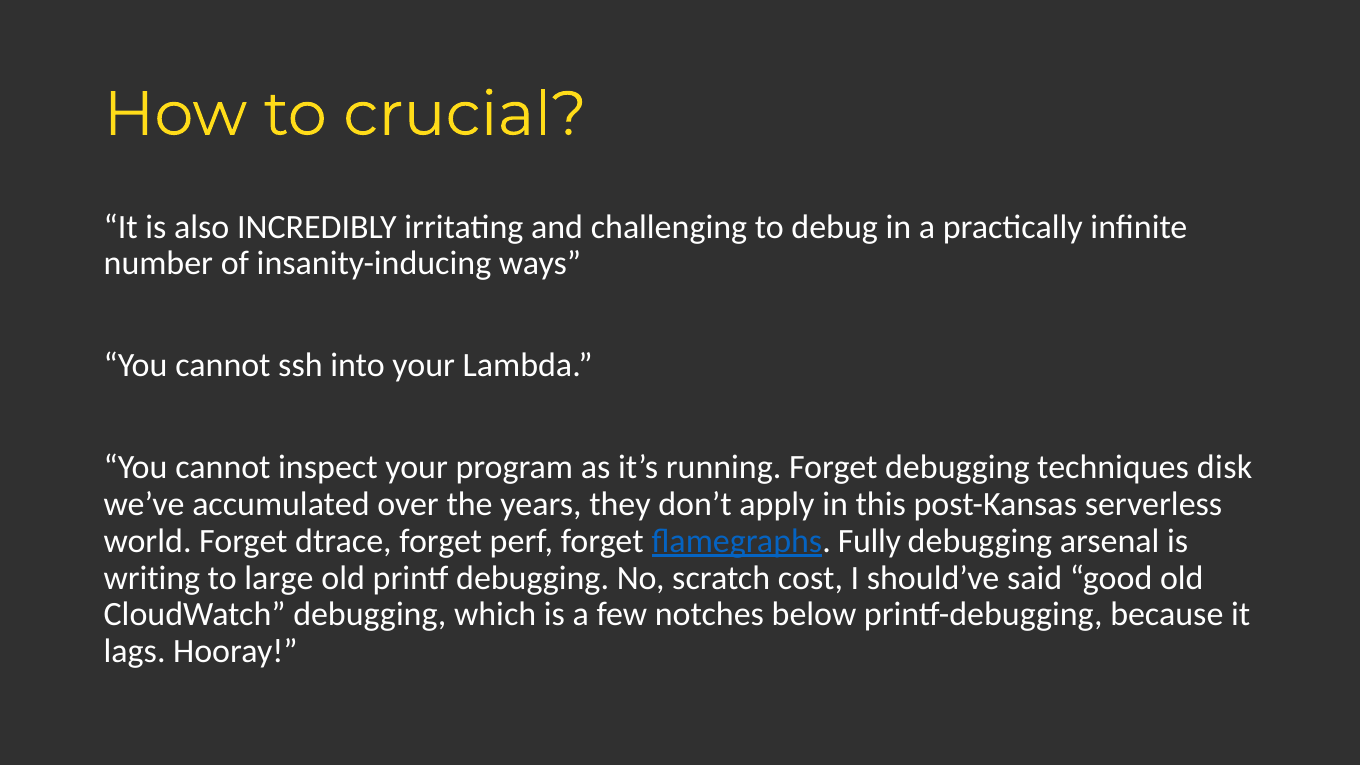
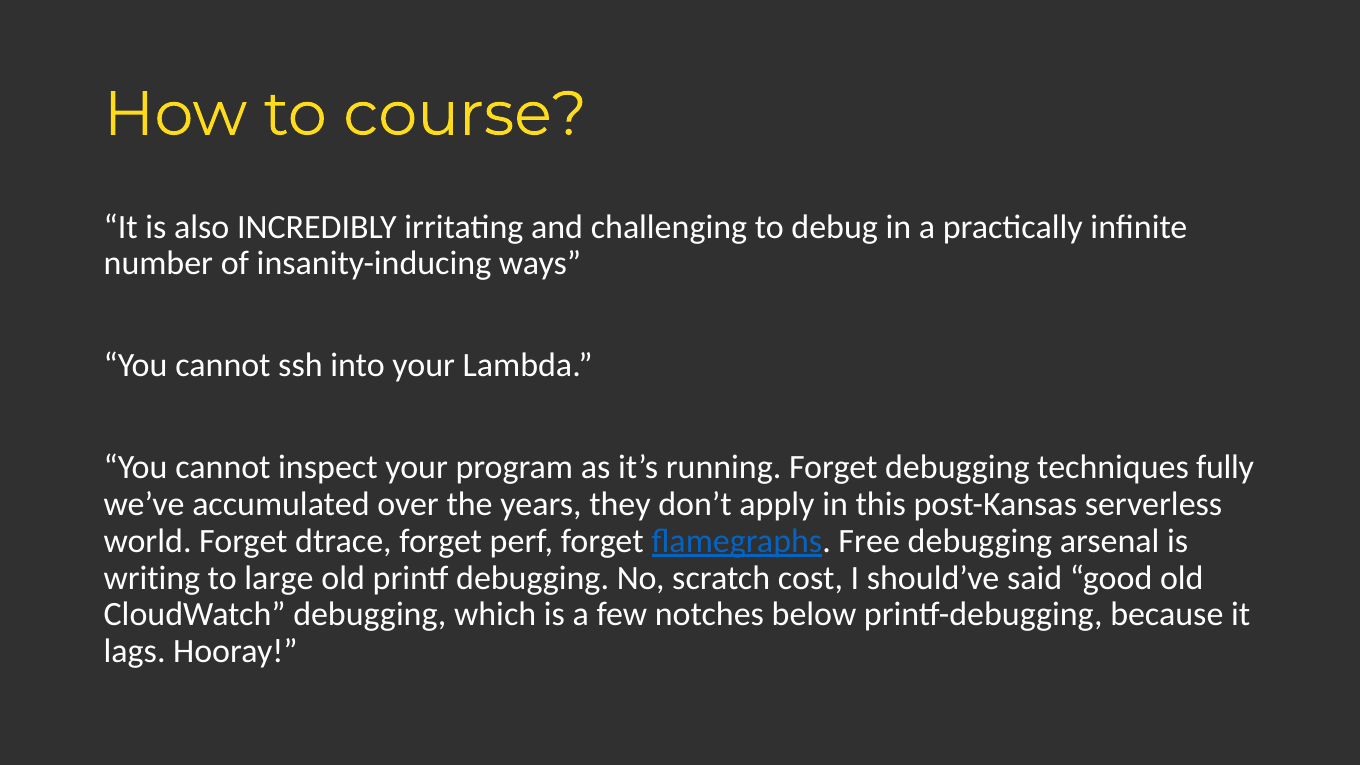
crucial: crucial -> course (465, 114)
disk: disk -> fully (1225, 467)
Fully: Fully -> Free (869, 541)
